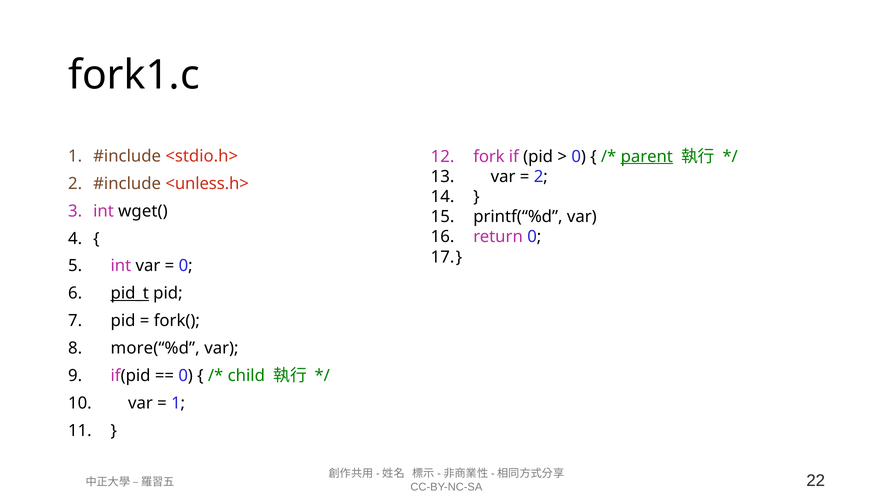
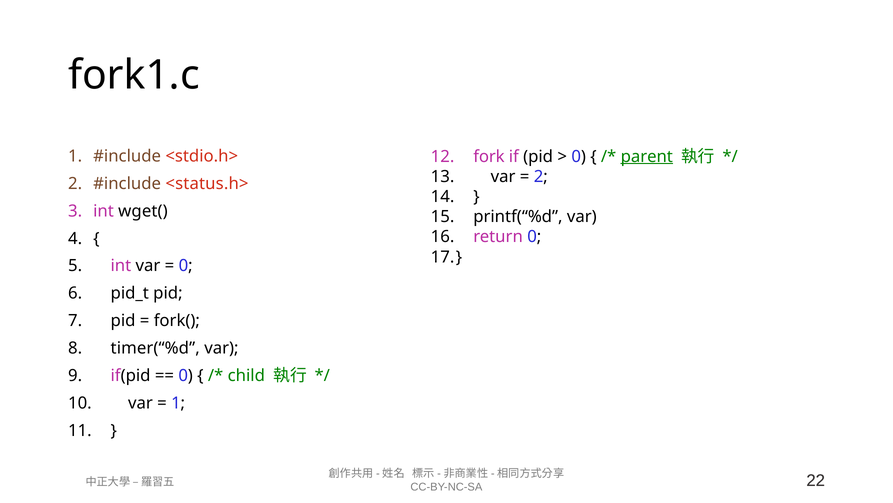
<unless.h>: <unless.h> -> <status.h> (207, 183)
pid_t underline: present -> none (130, 293)
more(“%d: more(“%d -> timer(“%d (155, 348)
